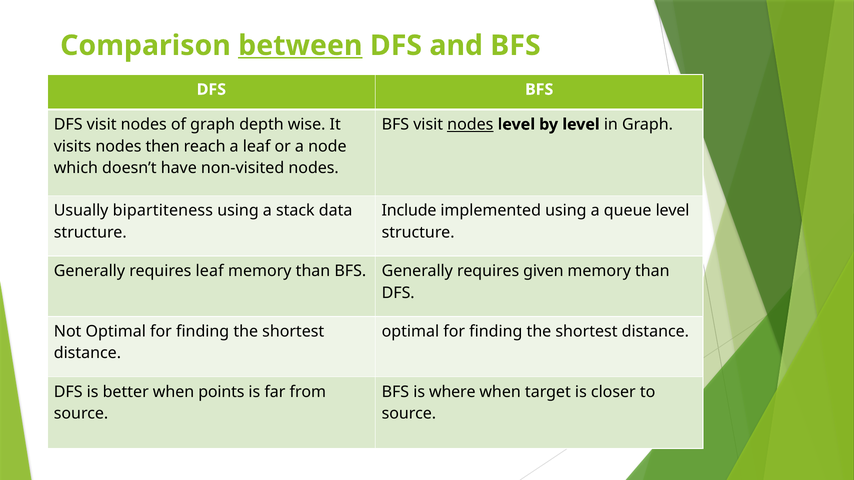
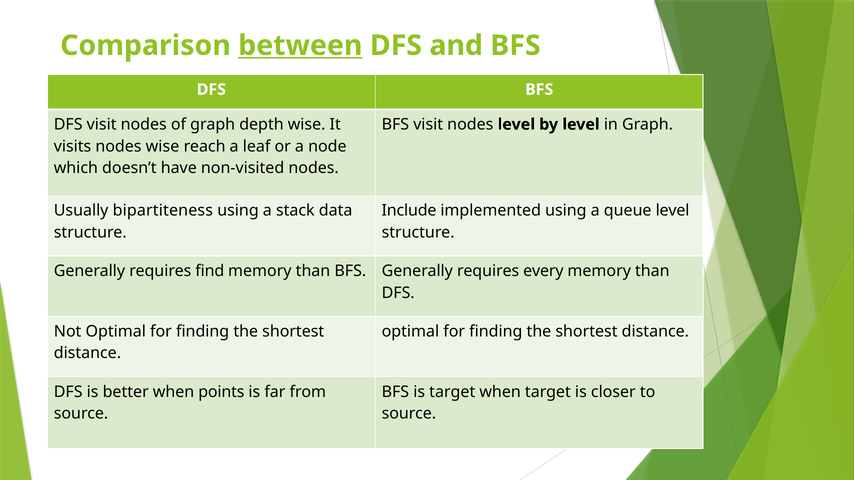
nodes underline: present -> none (470, 125)
nodes then: then -> wise (163, 146)
requires leaf: leaf -> find (210, 271)
given: given -> every (543, 271)
is where: where -> target (452, 392)
